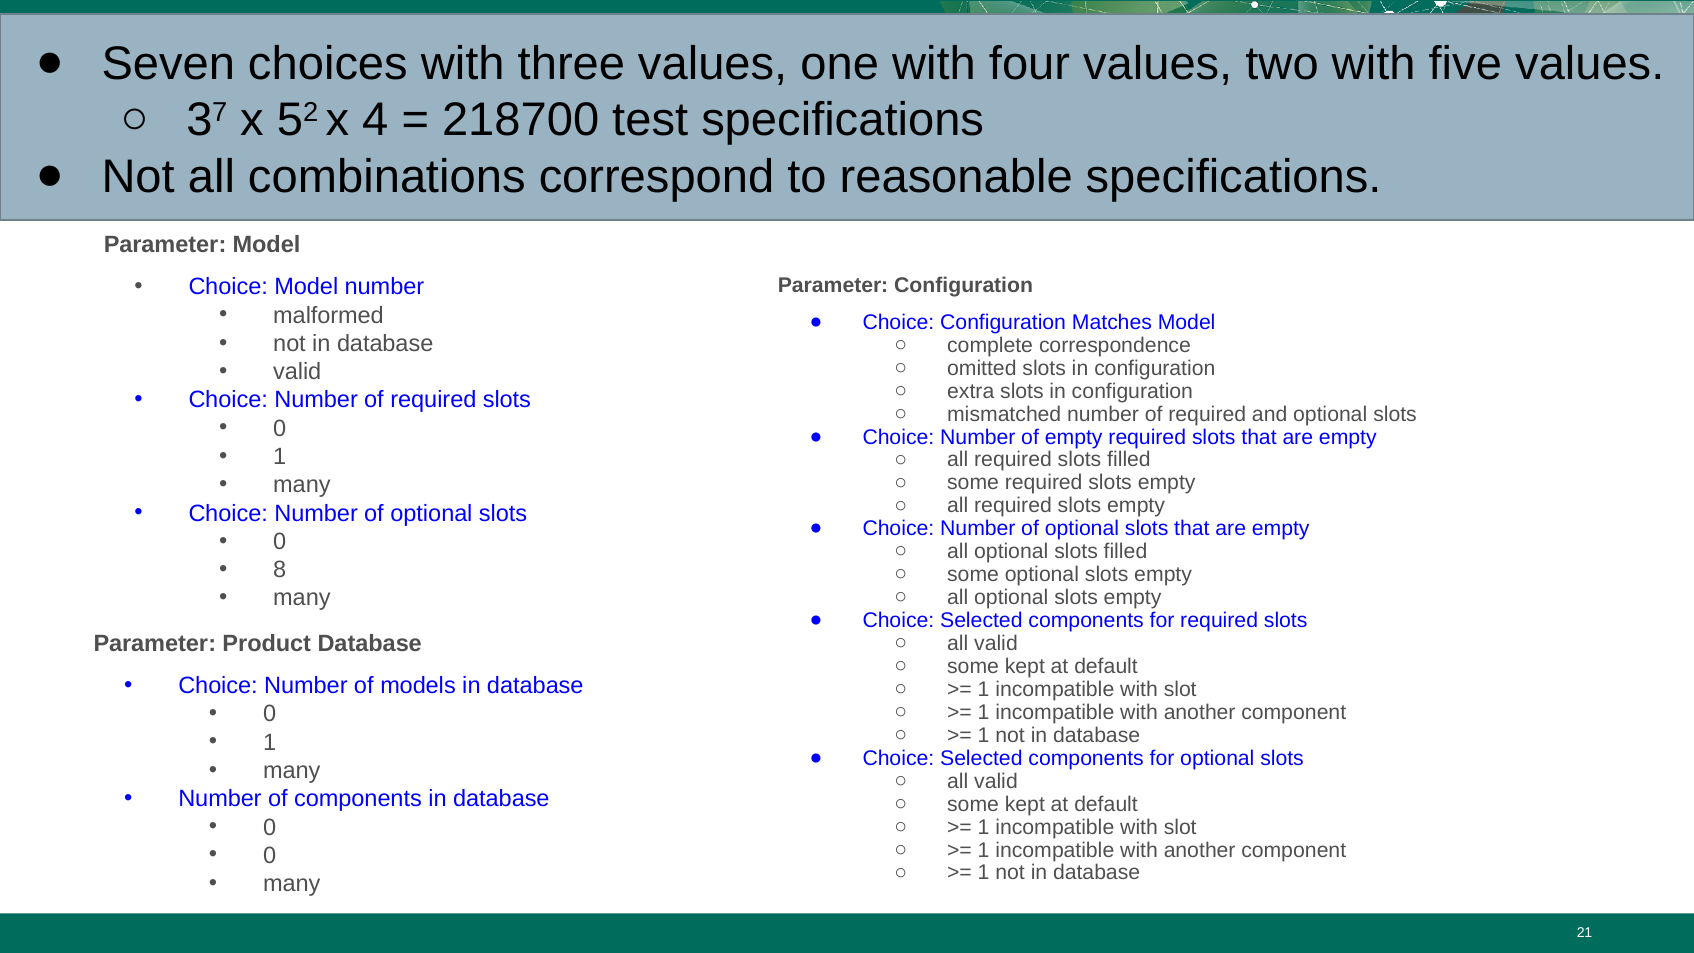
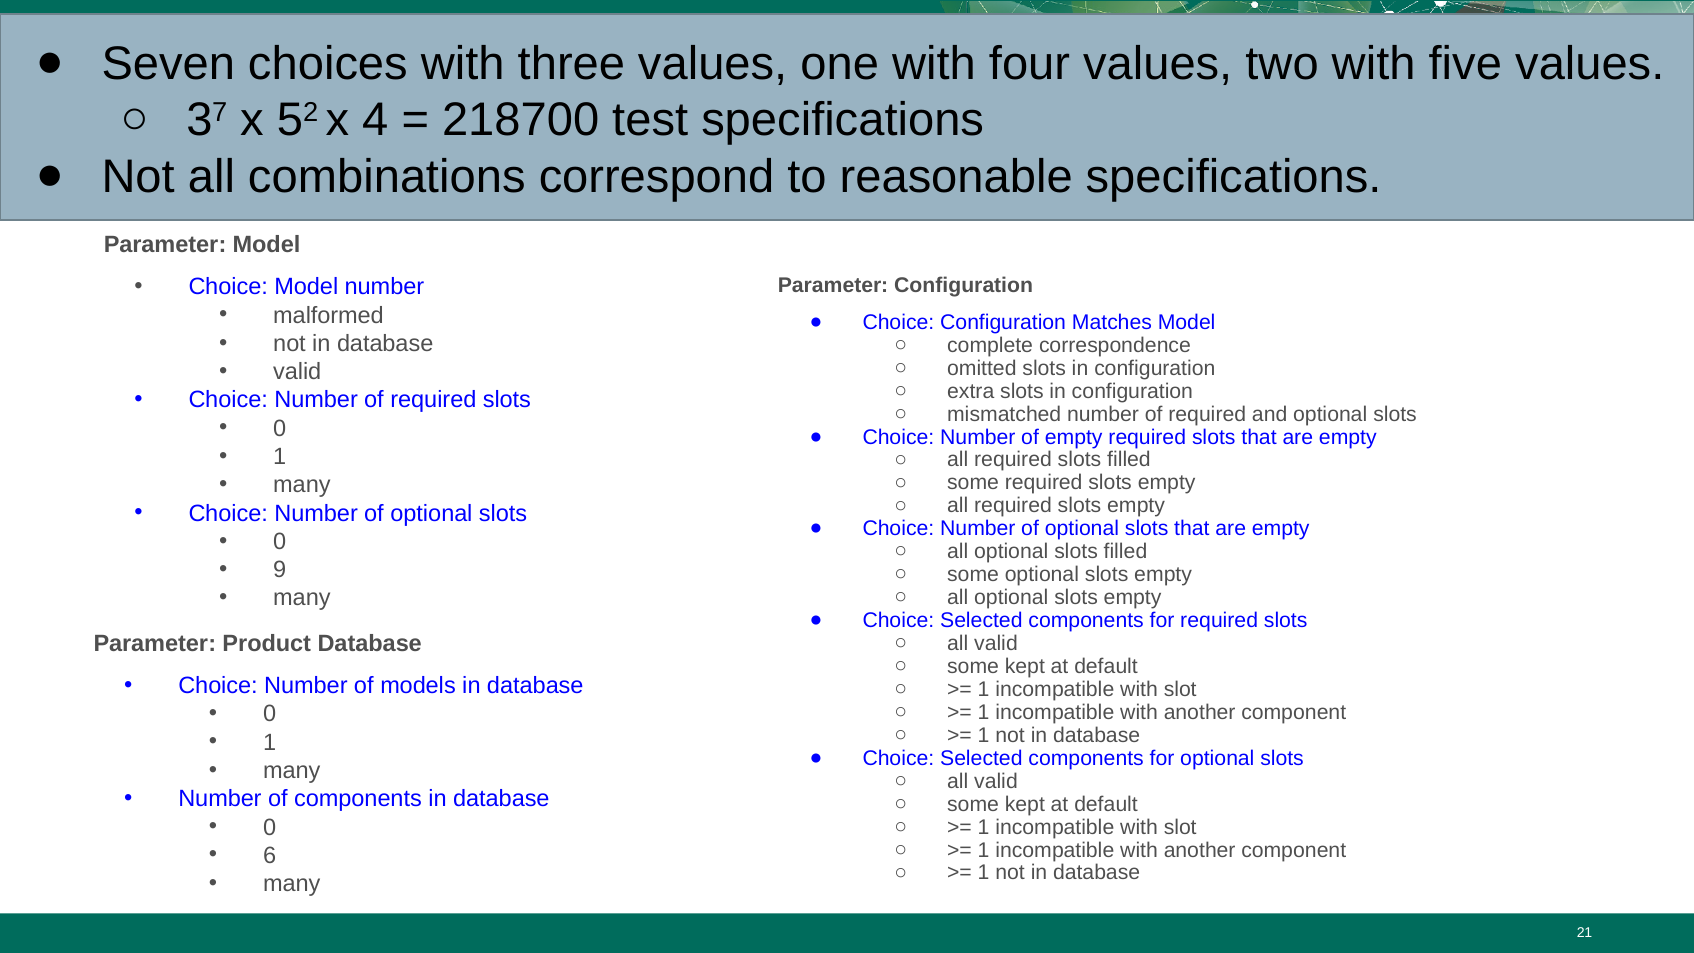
8: 8 -> 9 (280, 570)
0: 0 -> 6 (270, 855)
